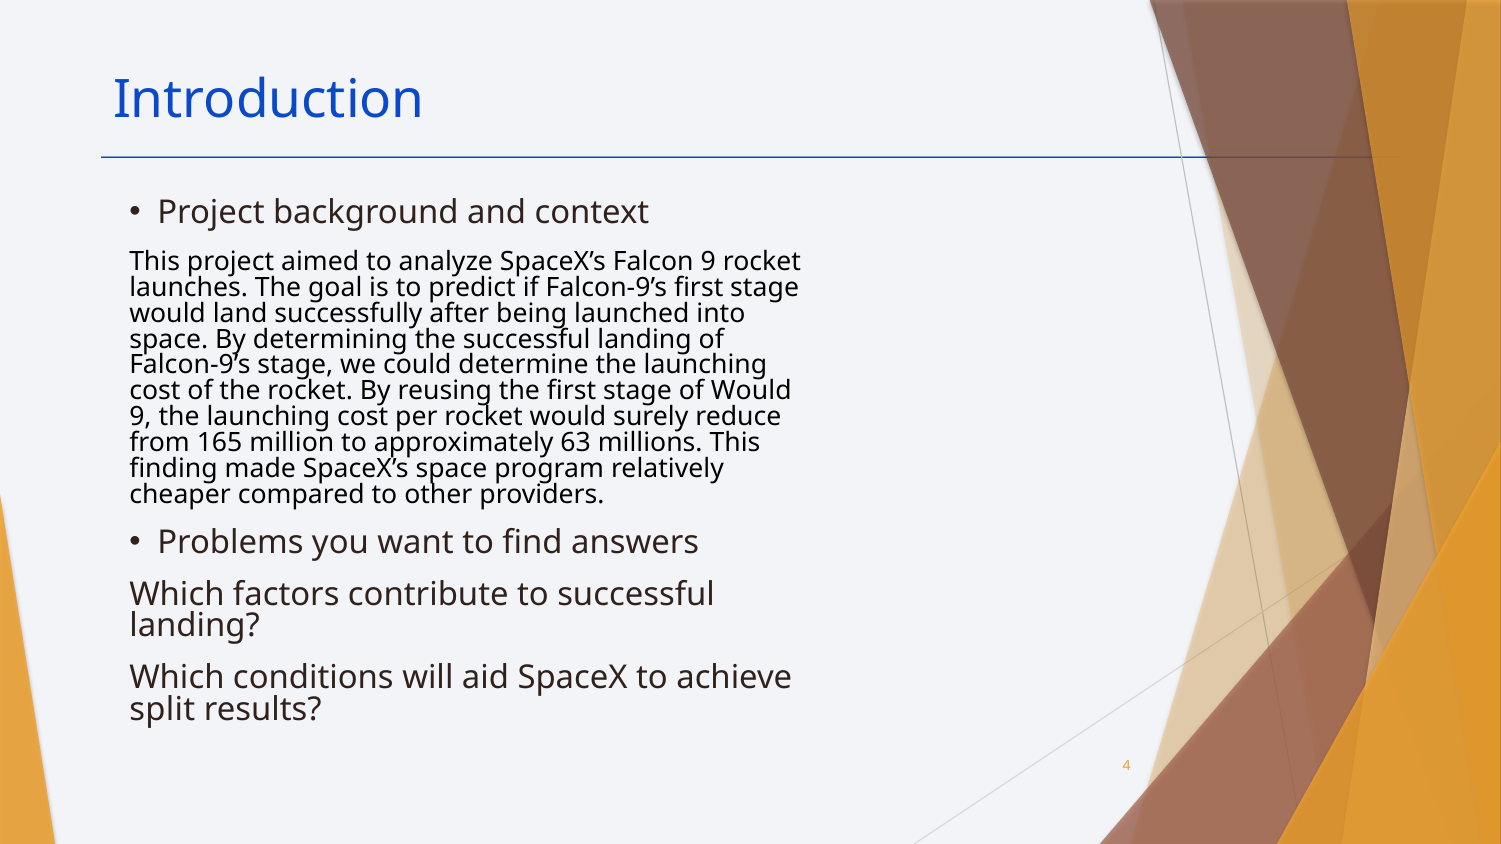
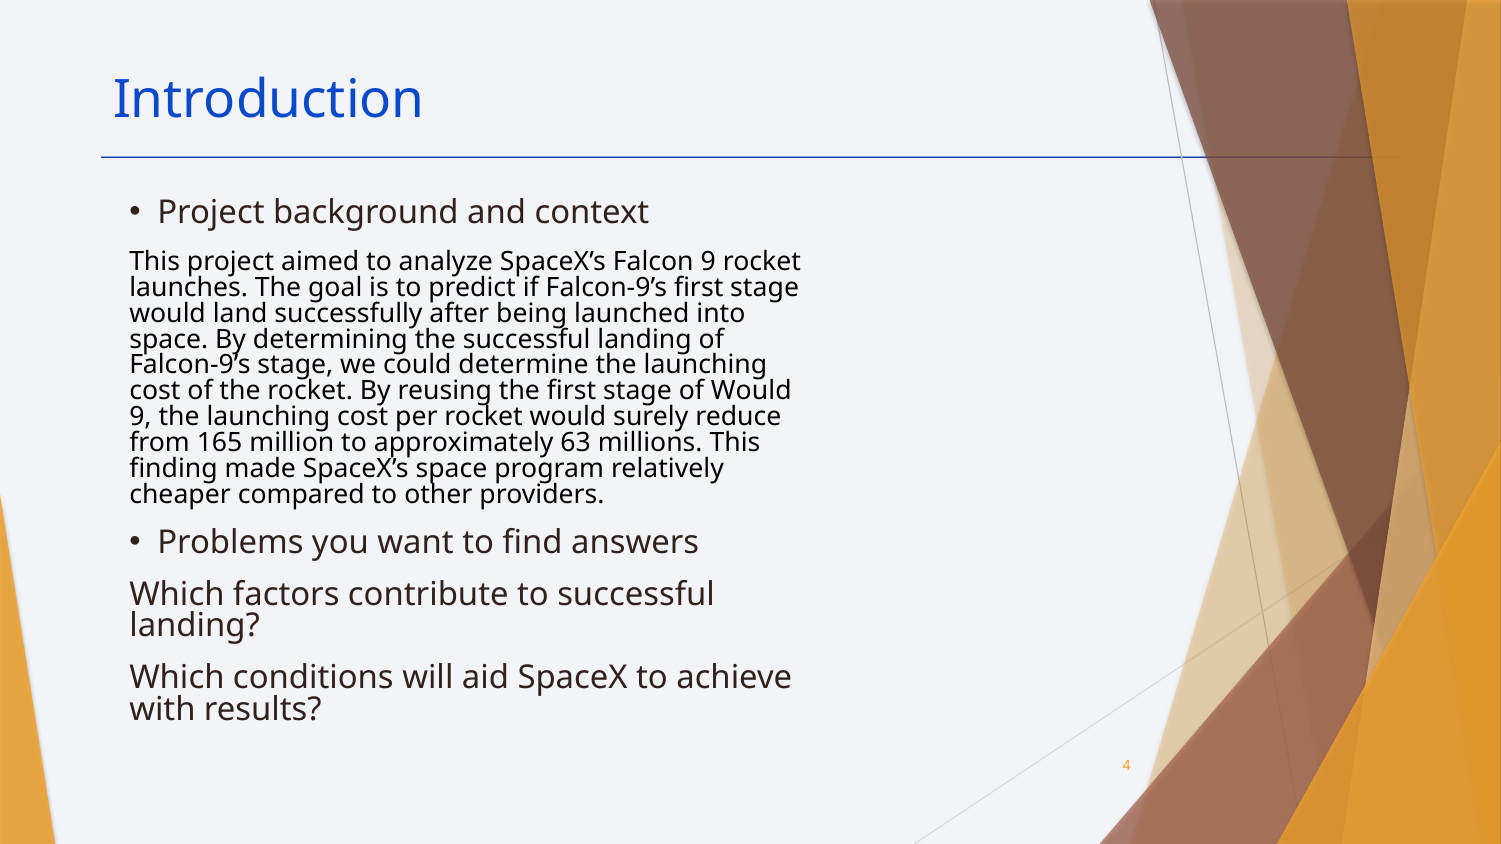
split: split -> with (162, 710)
